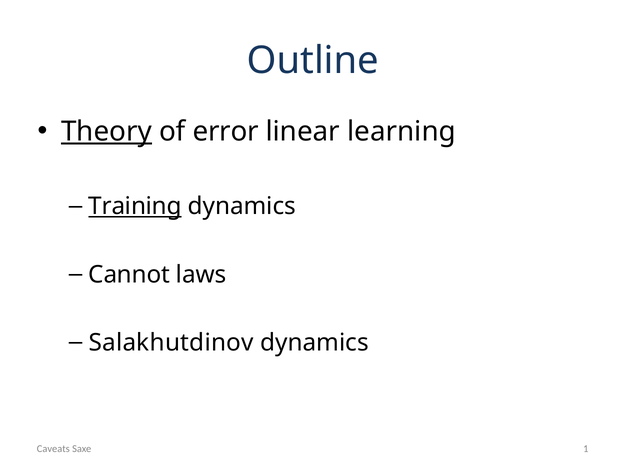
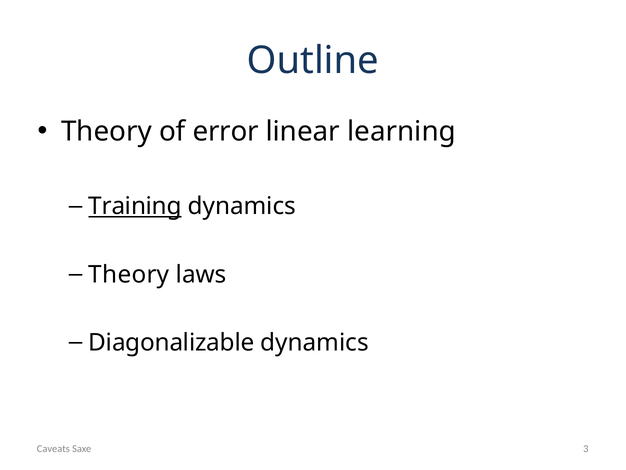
Theory underline: present -> none (106, 131)
Cannot: Cannot -> Theory (129, 274)
Salakhutdinov: Salakhutdinov -> Diagonalizable (171, 342)
1: 1 -> 3 (586, 448)
